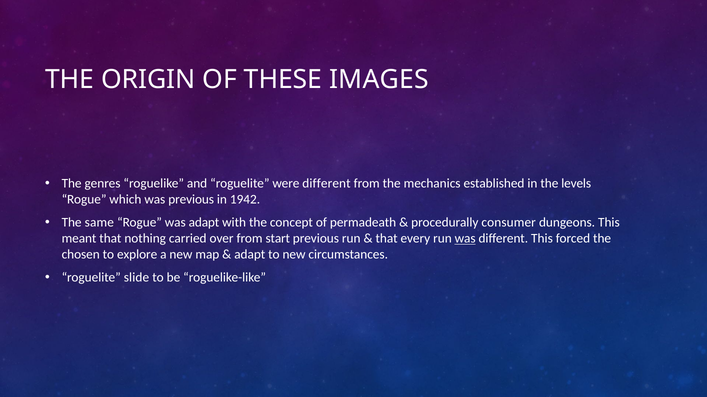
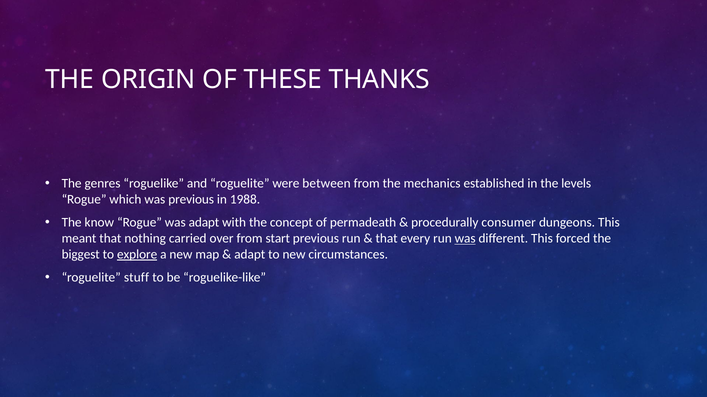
IMAGES: IMAGES -> THANKS (379, 79)
were different: different -> between (326, 184)
1942: 1942 -> 1988 (245, 200)
same: same -> know (99, 223)
chosen: chosen -> biggest (81, 255)
explore underline: none -> present (137, 255)
slide: slide -> stuff (136, 278)
